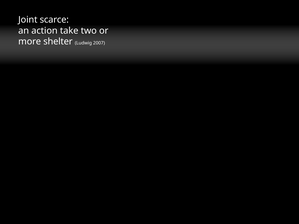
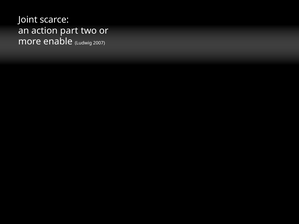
take: take -> part (69, 31)
shelter: shelter -> enable (58, 42)
